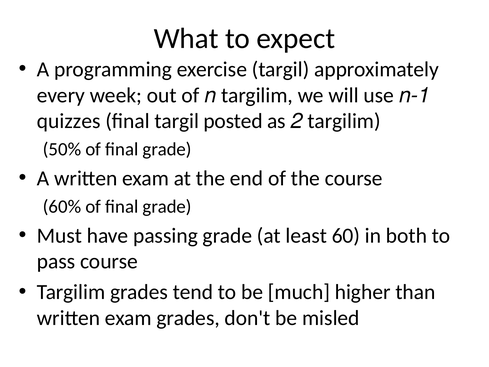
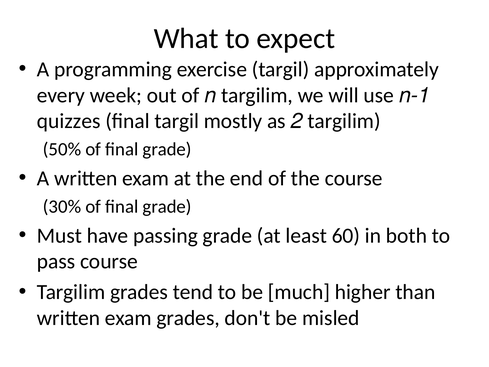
posted: posted -> mostly (233, 121)
60%: 60% -> 30% (62, 206)
